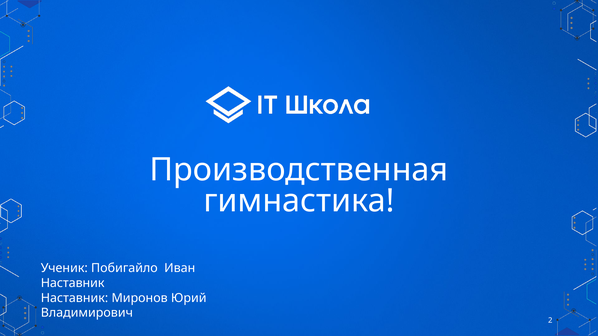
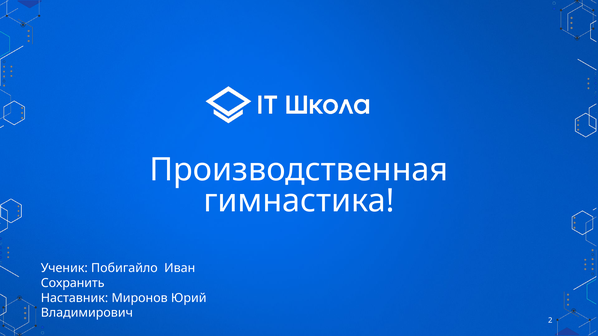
Наставник: Наставник -> Сохранить (73, 283)
